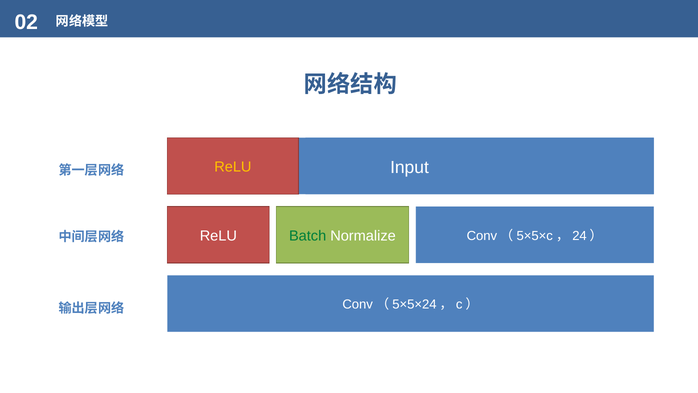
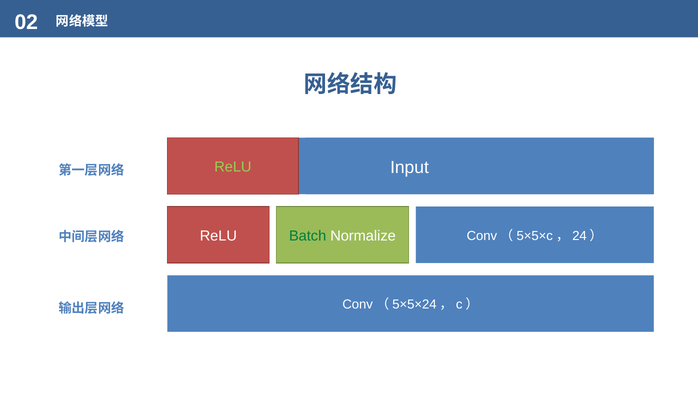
ReLU colour: yellow -> light green (233, 167)
